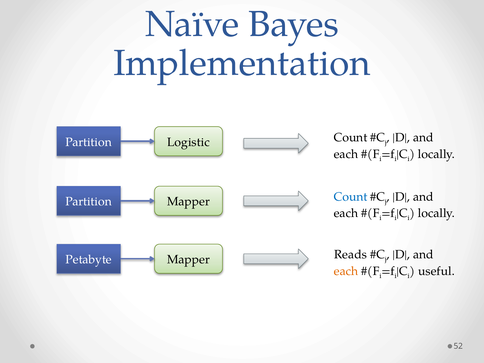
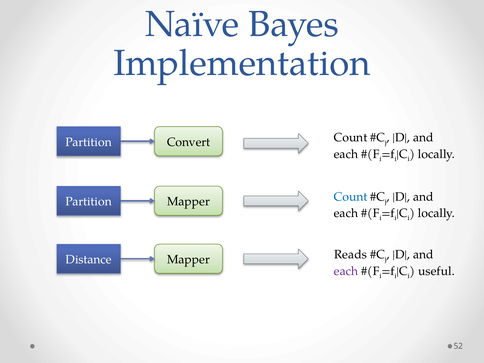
Logistic: Logistic -> Convert (189, 142)
Petabyte: Petabyte -> Distance (89, 260)
each colour: orange -> purple (346, 271)
